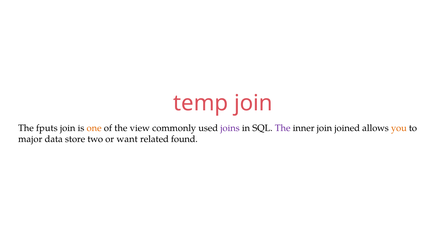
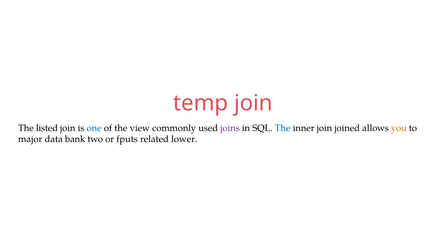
fputs: fputs -> listed (47, 128)
one colour: orange -> blue (94, 128)
The colour: purple -> blue (283, 128)
store: store -> bank (75, 139)
want: want -> fputs (127, 139)
found: found -> lower (184, 139)
